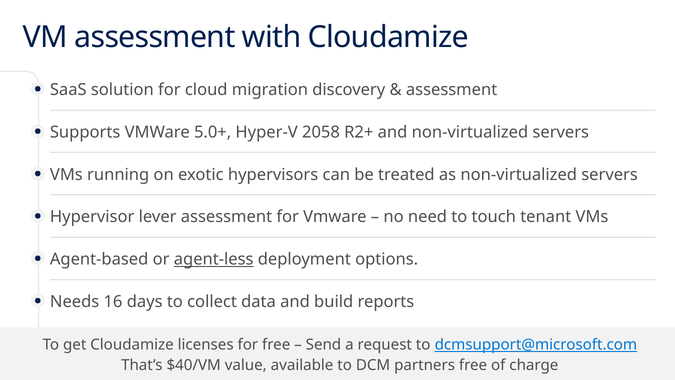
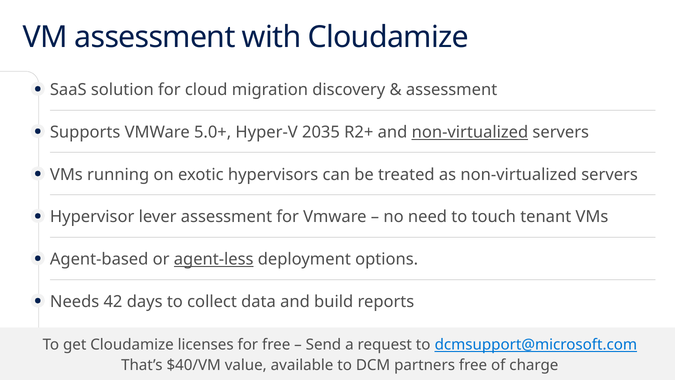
2058: 2058 -> 2035 (321, 132)
non-virtualized underline: none -> present (470, 132)
16: 16 -> 42 (113, 301)
